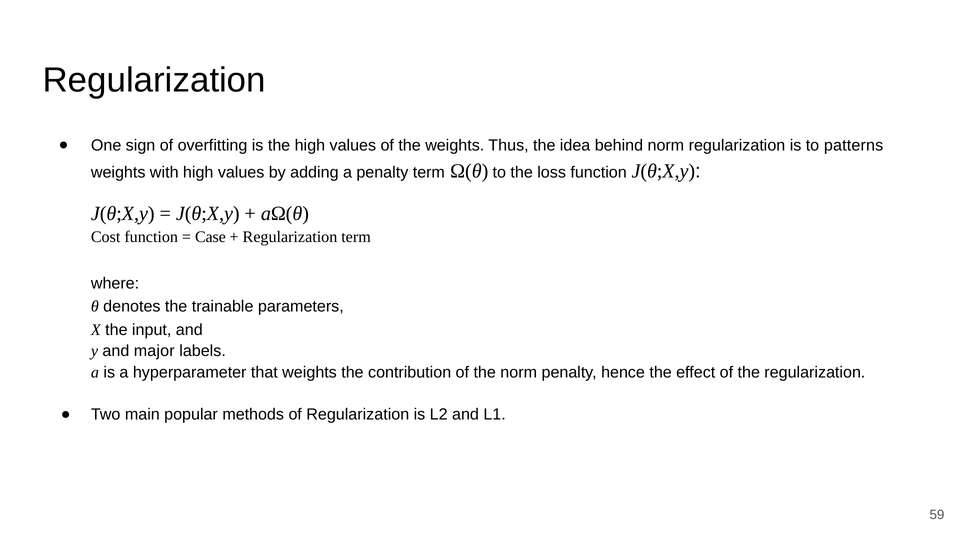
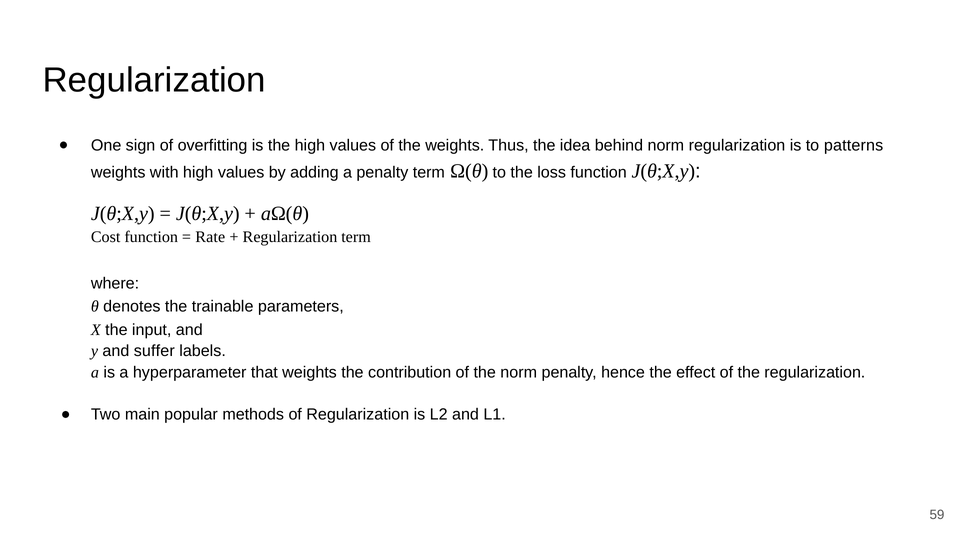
Case: Case -> Rate (210, 237)
major: major -> suffer (154, 351)
